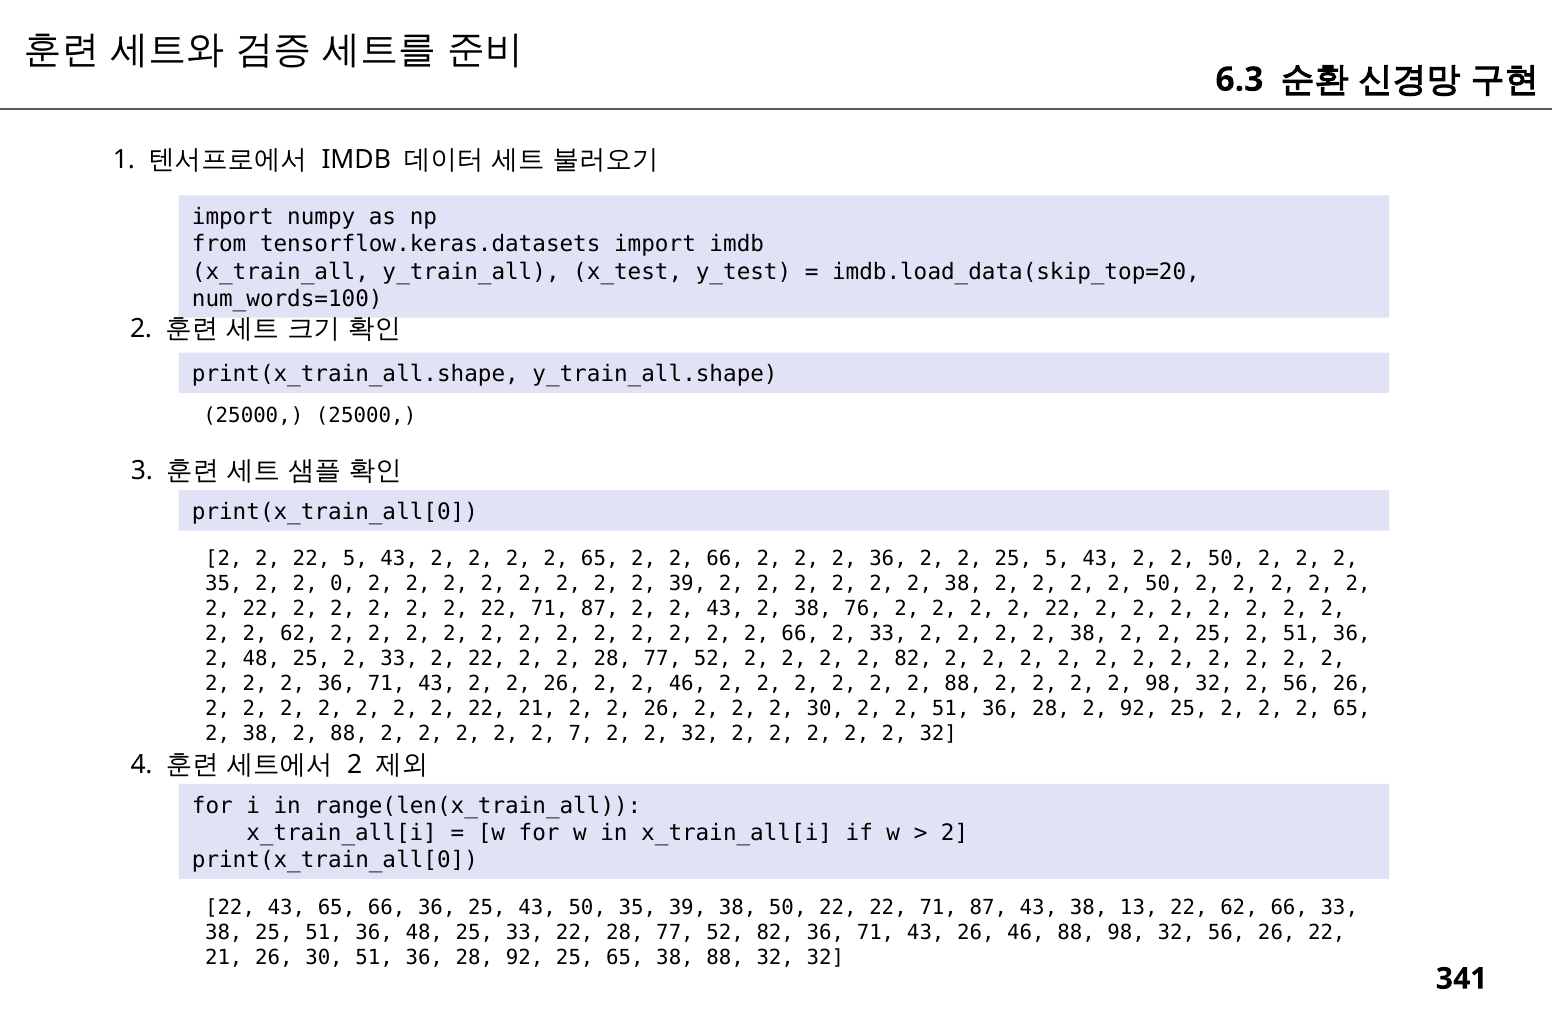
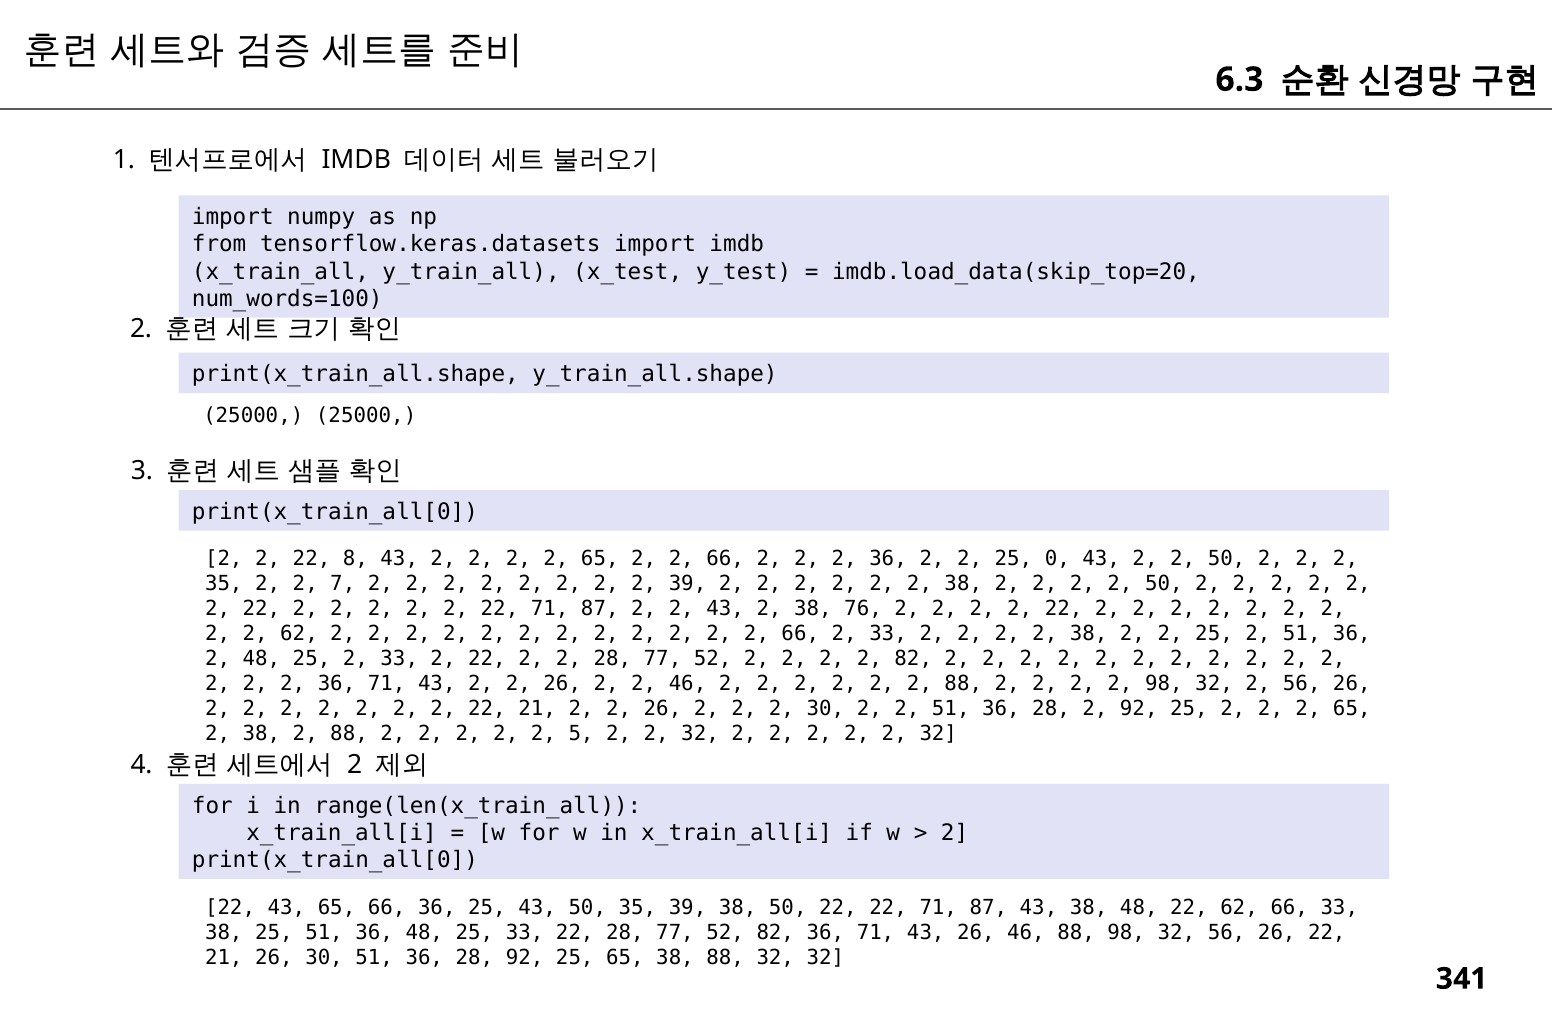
22 5: 5 -> 8 (355, 559)
25 5: 5 -> 0 (1057, 559)
0: 0 -> 7 (343, 584)
7: 7 -> 5 (581, 733)
38 13: 13 -> 48 (1139, 907)
